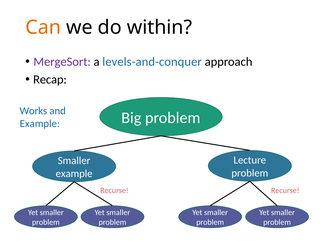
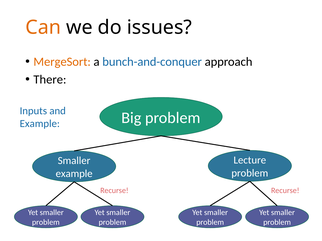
within: within -> issues (159, 28)
MergeSort colour: purple -> orange (62, 62)
levels-and-conquer: levels-and-conquer -> bunch-and-conquer (152, 62)
Recap: Recap -> There (50, 80)
Works: Works -> Inputs (33, 111)
